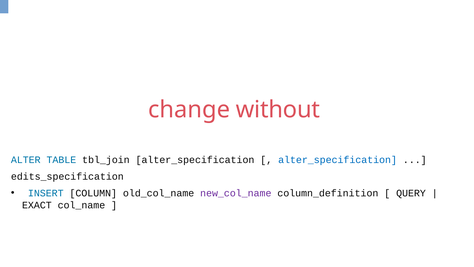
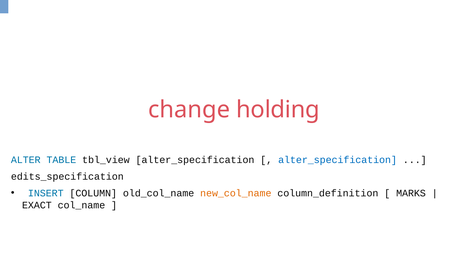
without: without -> holding (278, 109)
tbl_join: tbl_join -> tbl_view (106, 160)
new_col_name colour: purple -> orange (236, 193)
QUERY: QUERY -> MARKS (411, 193)
